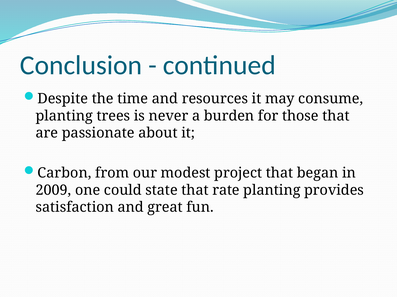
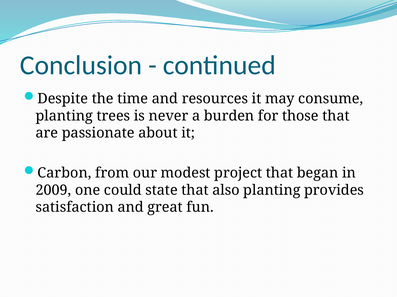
rate: rate -> also (226, 191)
